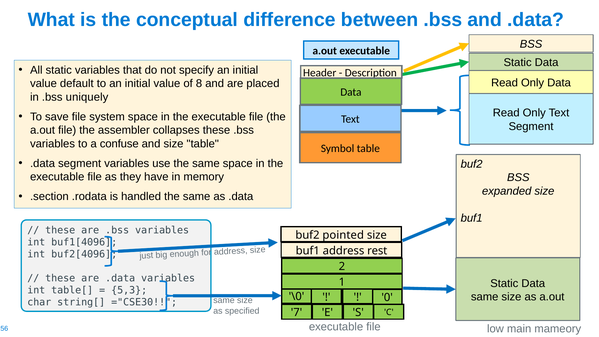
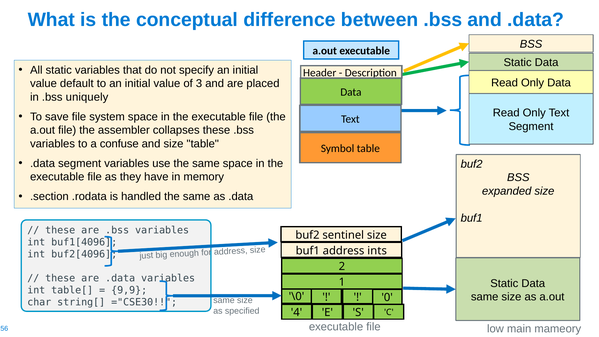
8: 8 -> 3 (199, 83)
pointed: pointed -> sentinel (343, 235)
rest: rest -> ints (377, 251)
5,3: 5,3 -> 9,9 (129, 290)
7: 7 -> 4 (297, 312)
